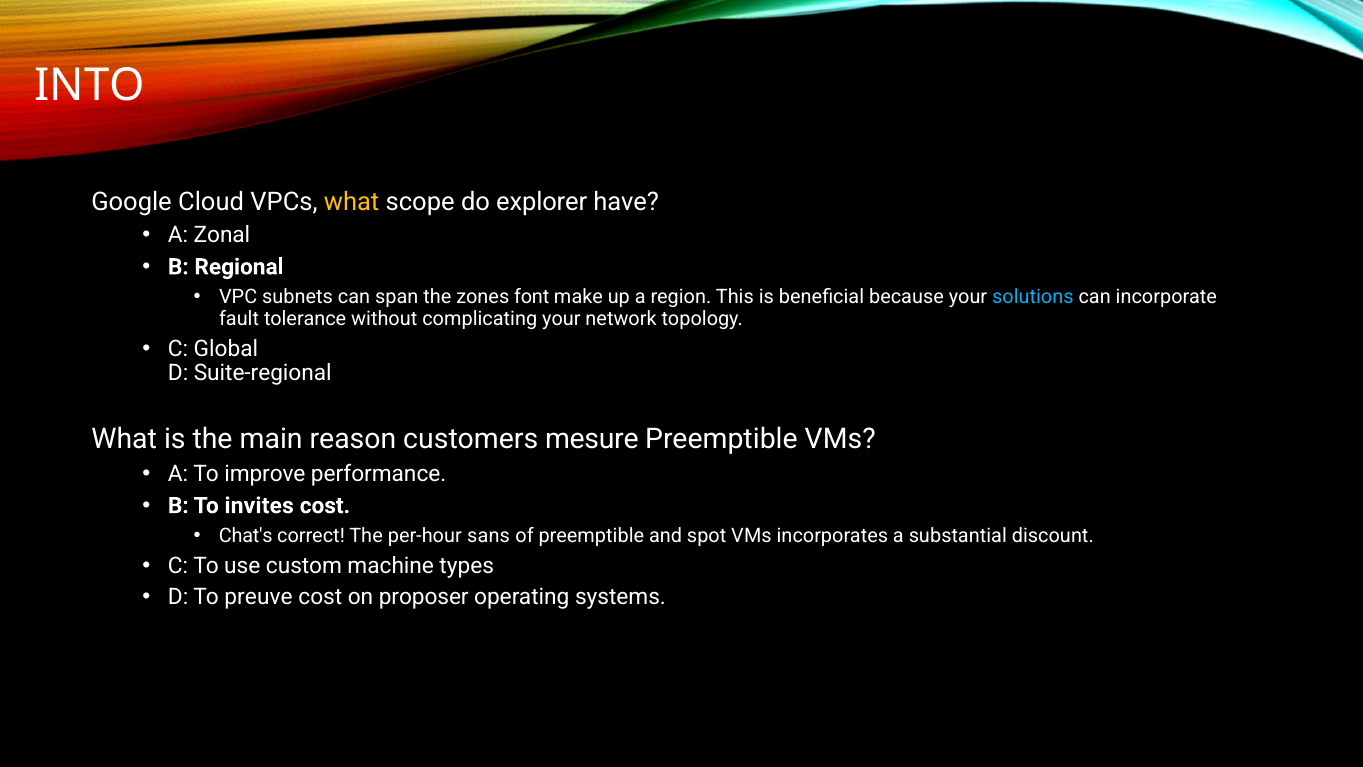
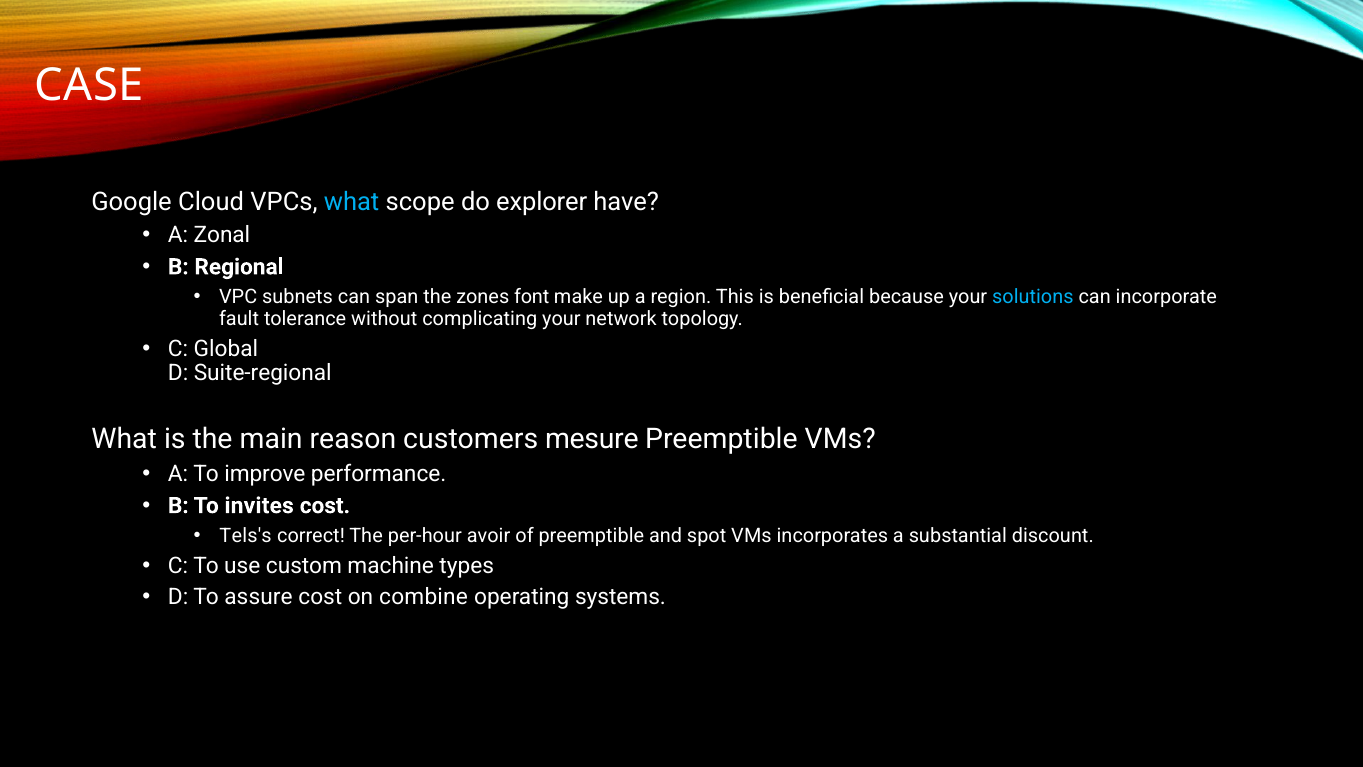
INTO: INTO -> CASE (89, 85)
what colour: yellow -> light blue (352, 202)
Chat's: Chat's -> Tels's (246, 536)
sans: sans -> avoir (489, 536)
preuve: preuve -> assure (259, 597)
proposer: proposer -> combine (424, 597)
